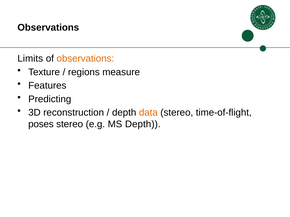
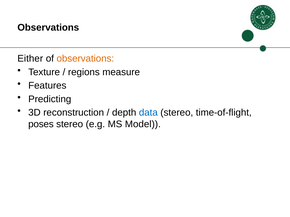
Limits: Limits -> Either (30, 59)
data colour: orange -> blue (148, 113)
MS Depth: Depth -> Model (143, 124)
